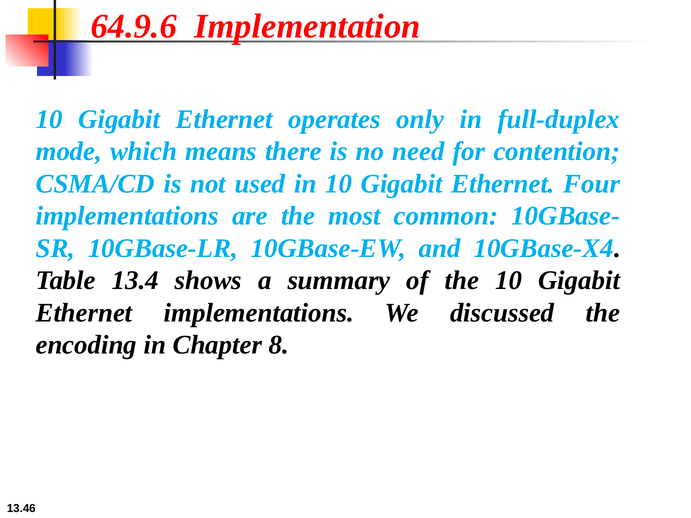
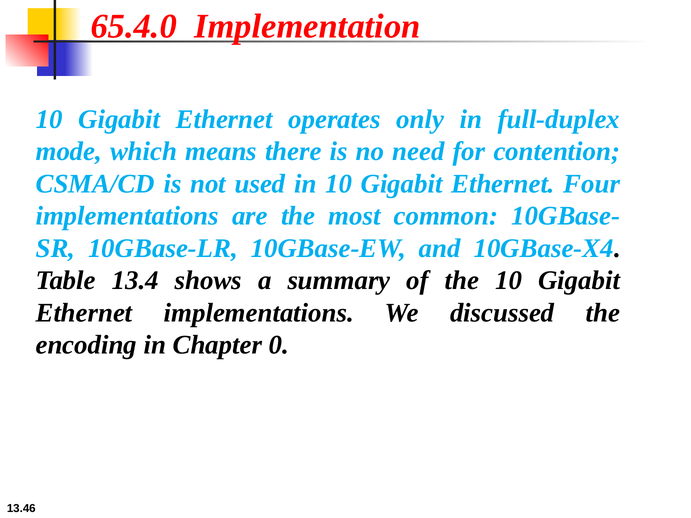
64.9.6: 64.9.6 -> 65.4.0 (134, 27)
8: 8 -> 0 (279, 345)
